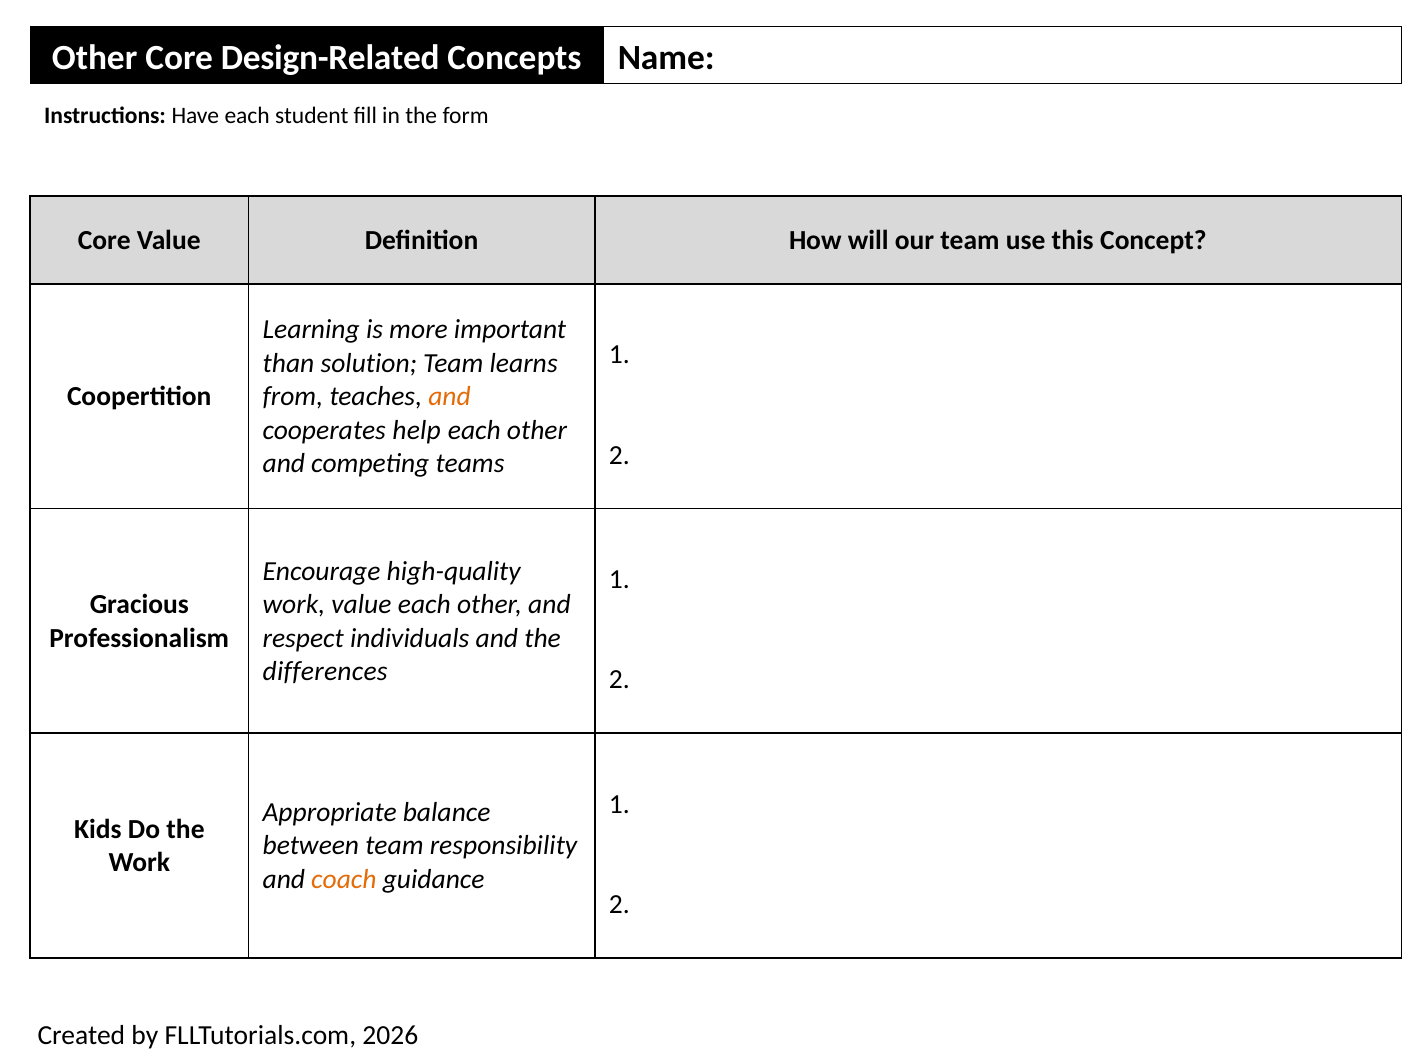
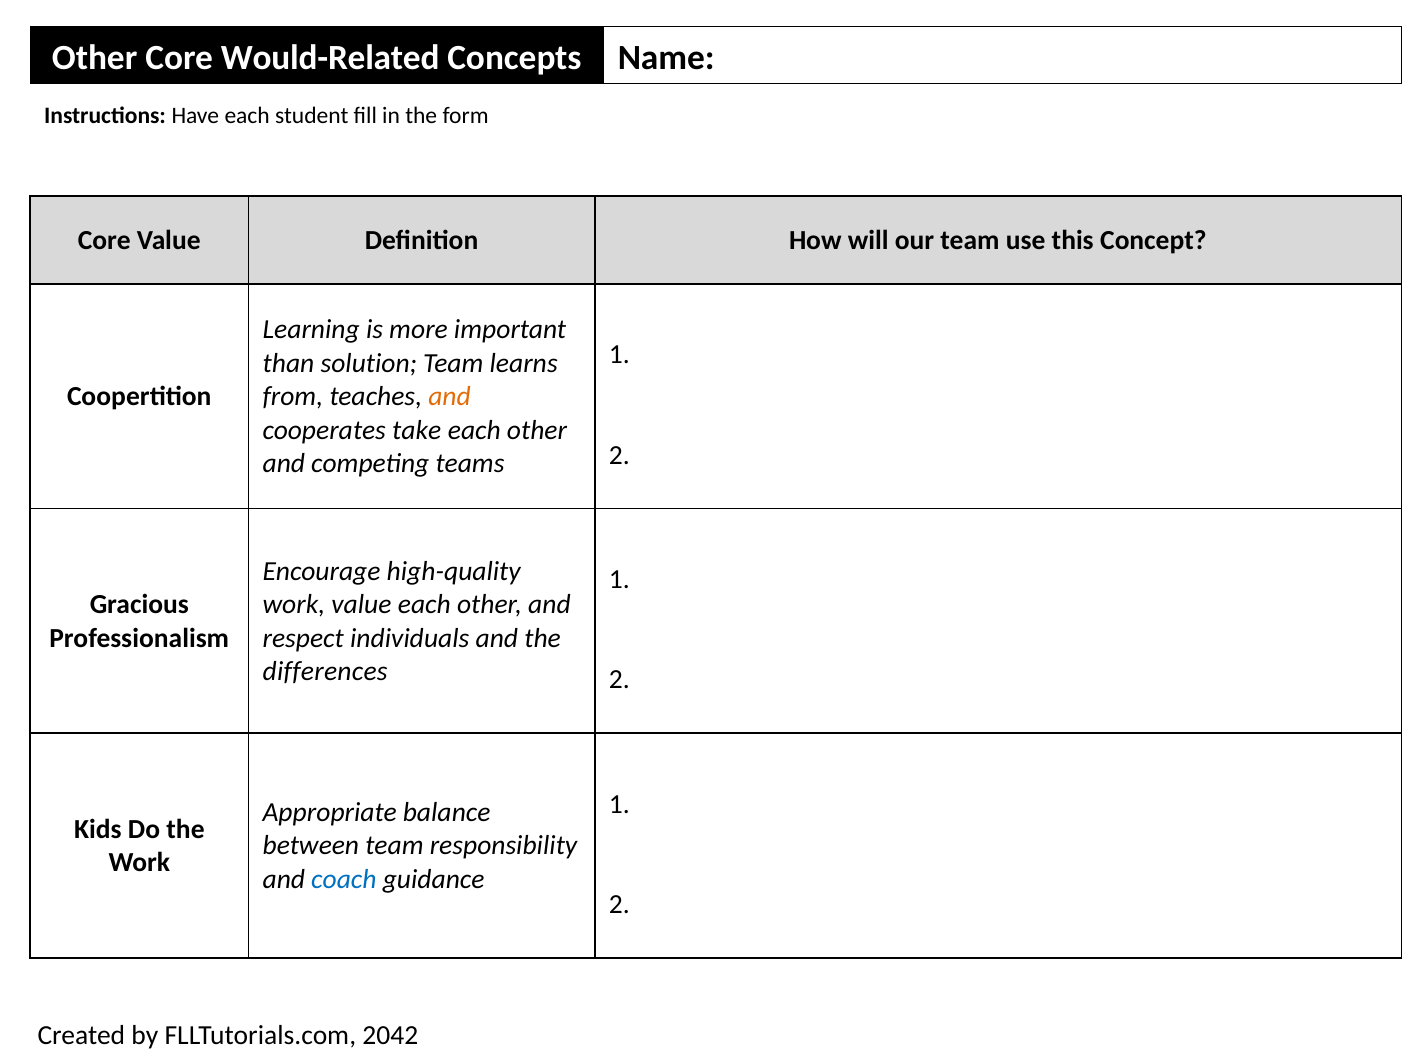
Design-Related: Design-Related -> Would-Related (330, 58)
help: help -> take (417, 430)
coach colour: orange -> blue (344, 879)
2026: 2026 -> 2042 (390, 1036)
